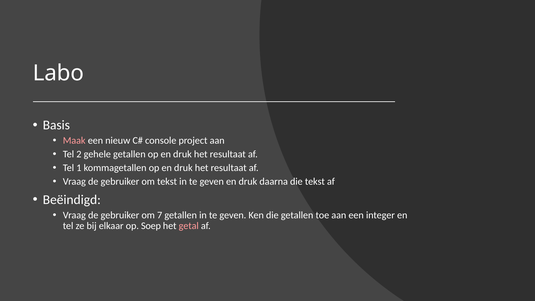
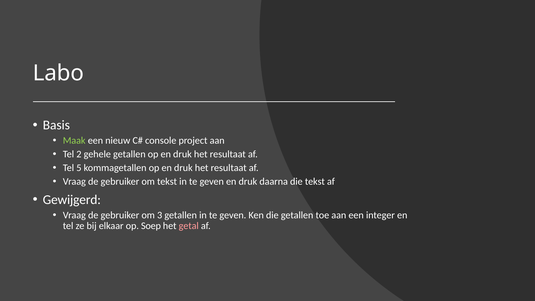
Maak colour: pink -> light green (74, 141)
1: 1 -> 5 (79, 168)
Beëindigd: Beëindigd -> Gewijgerd (72, 200)
7: 7 -> 3 (160, 215)
